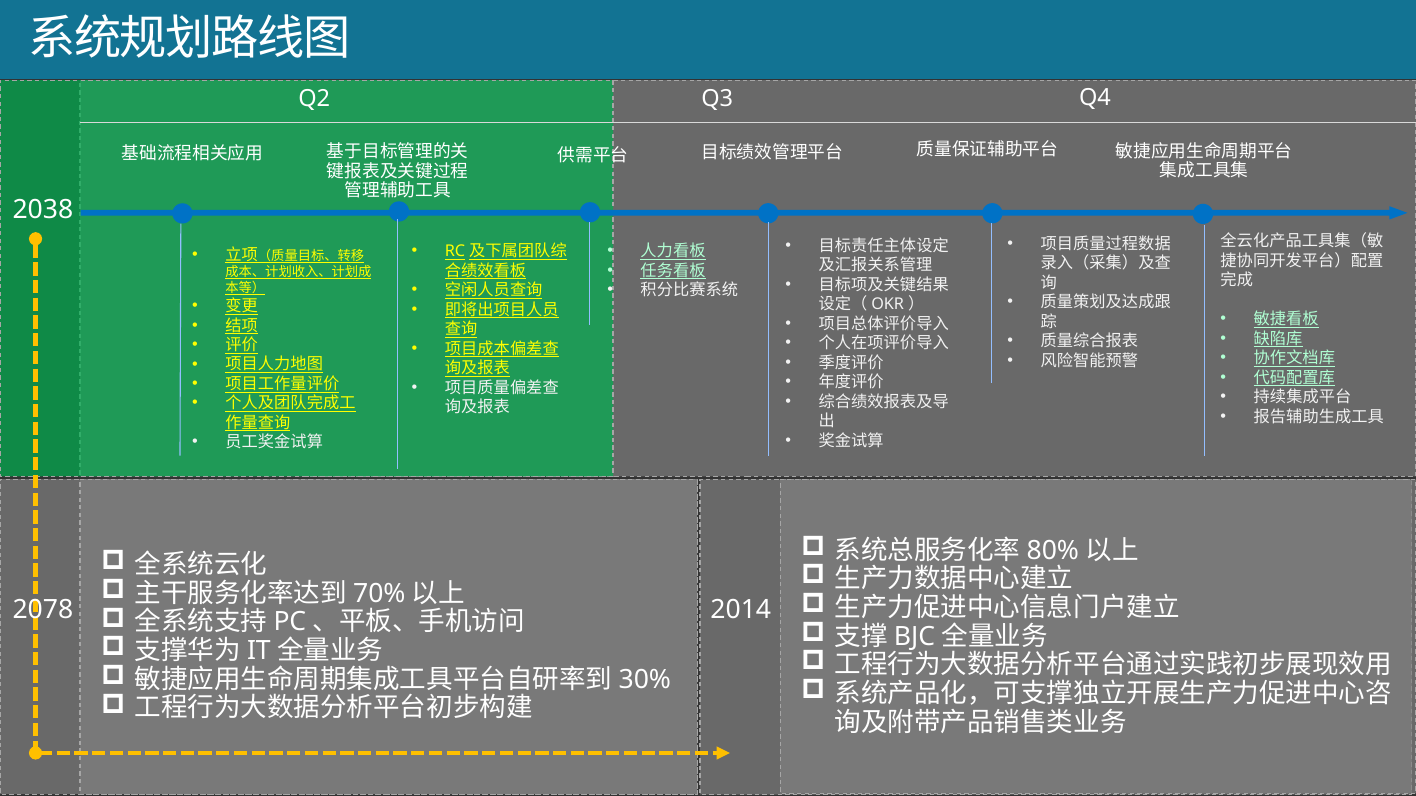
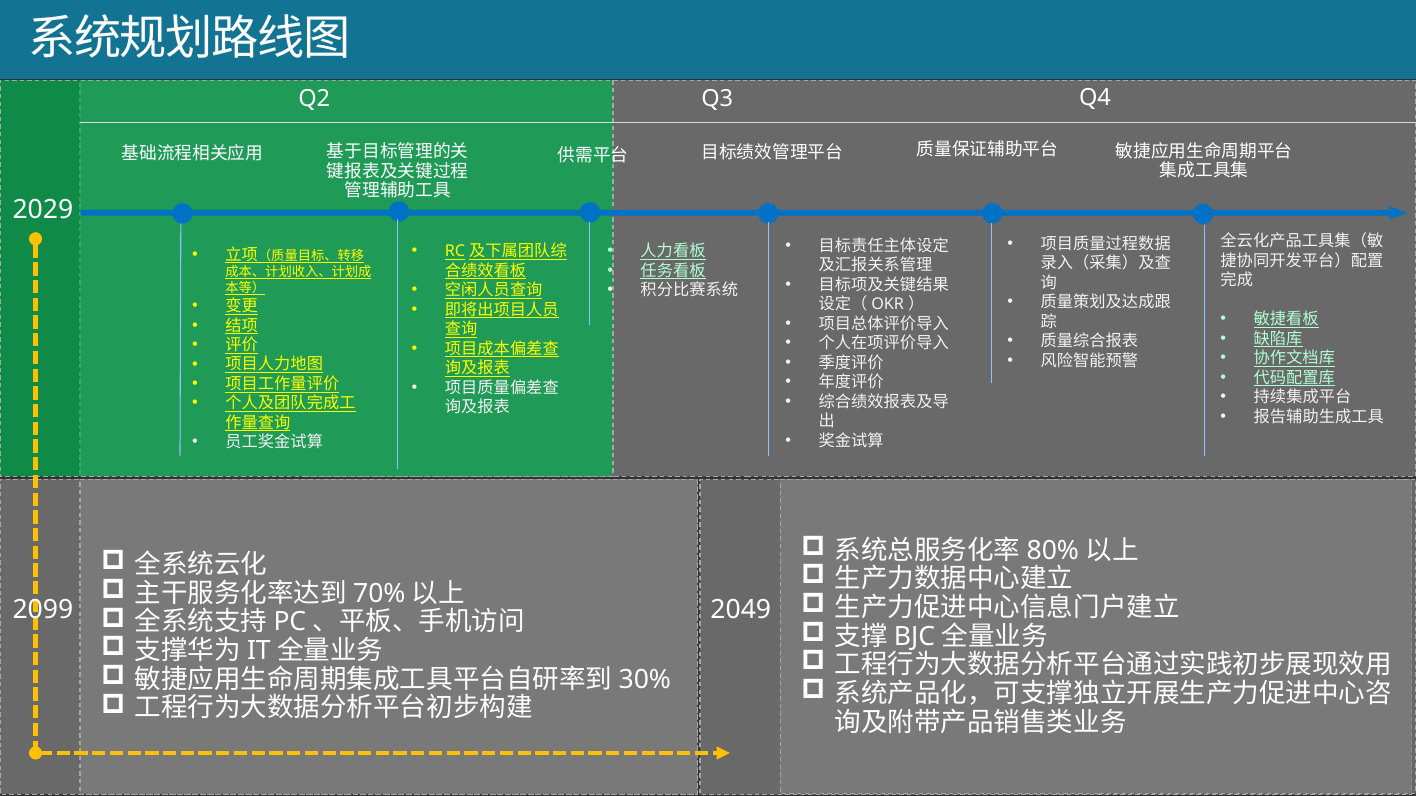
2038: 2038 -> 2029 (43, 210)
2078: 2078 -> 2099 (43, 610)
2014: 2014 -> 2049 (741, 610)
